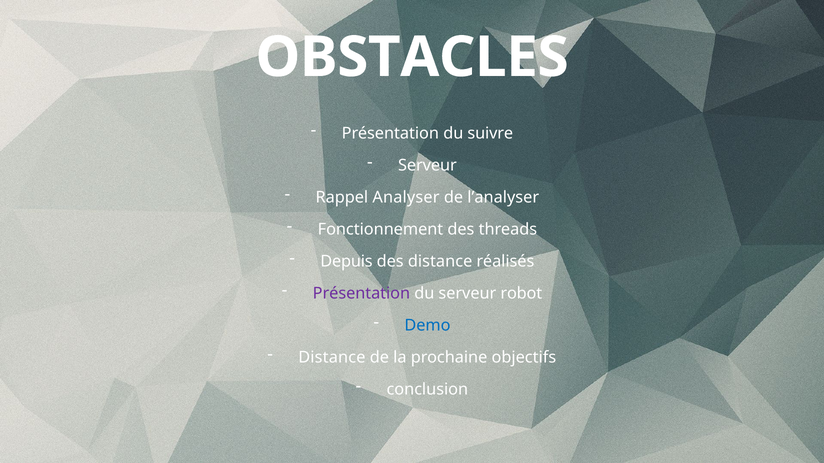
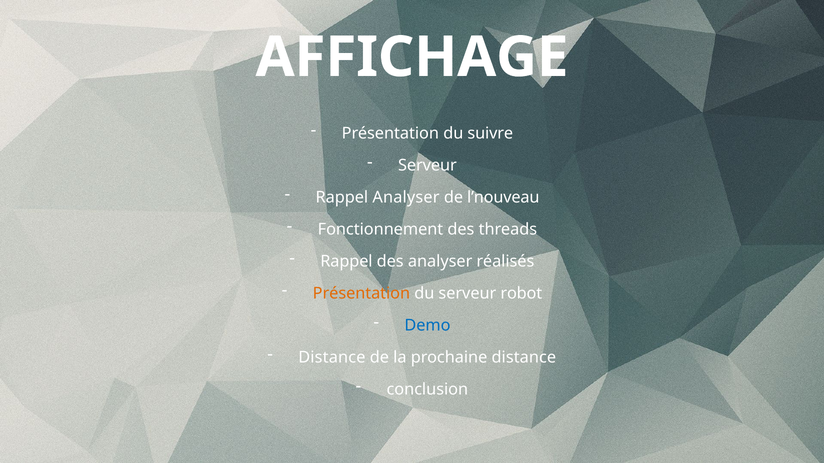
OBSTACLES: OBSTACLES -> AFFICHAGE (412, 57)
l’analyser: l’analyser -> l’nouveau (503, 197)
Depuis: Depuis -> Rappel (346, 261)
des distance: distance -> analyser (440, 261)
Présentation colour: purple -> orange (361, 294)
prochaine objectifs: objectifs -> distance (524, 358)
